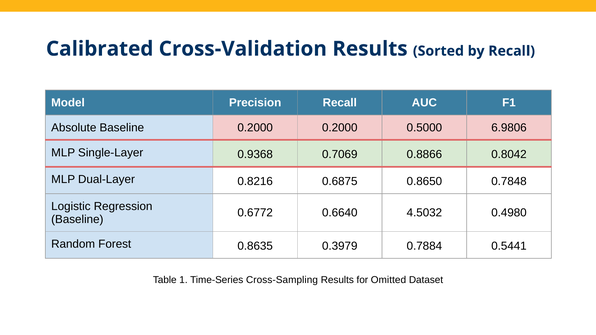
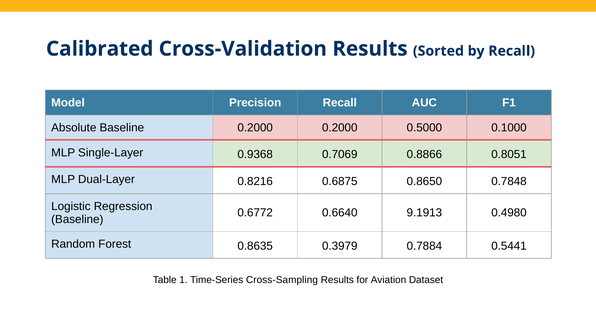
6.9806: 6.9806 -> 0.1000 (509, 128)
0.8042: 0.8042 -> 0.8051 (509, 155)
4.5032: 4.5032 -> 9.1913 (424, 213)
Omitted: Omitted -> Aviation (388, 280)
